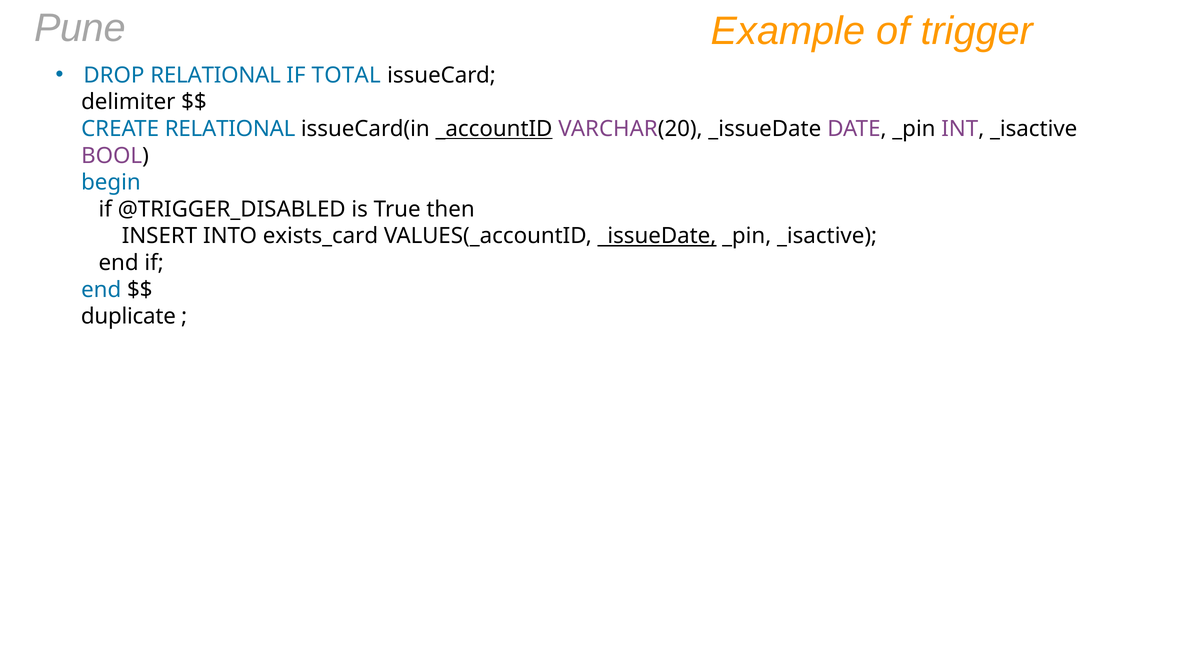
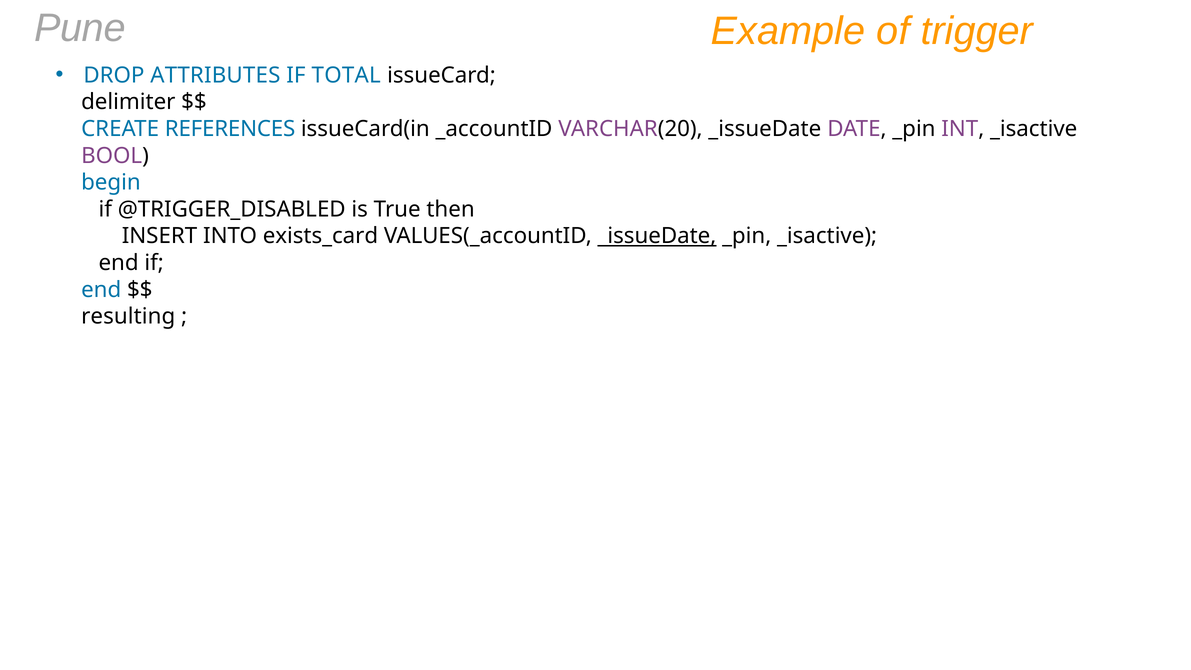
DROP RELATIONAL: RELATIONAL -> ATTRIBUTES (215, 75)
CREATE RELATIONAL: RELATIONAL -> REFERENCES (230, 129)
_accountID underline: present -> none (494, 129)
duplicate: duplicate -> resulting (128, 316)
